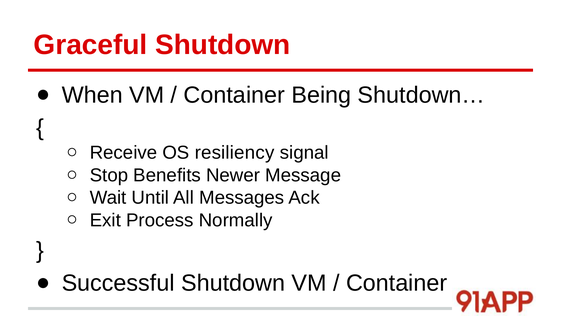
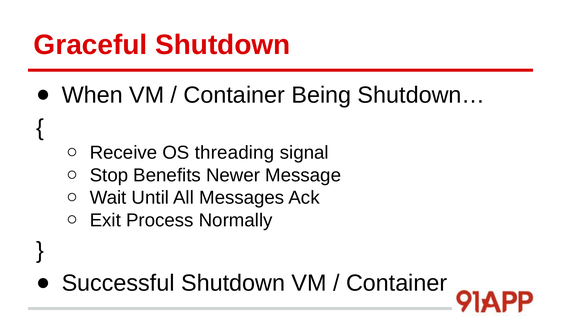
resiliency: resiliency -> threading (235, 153)
